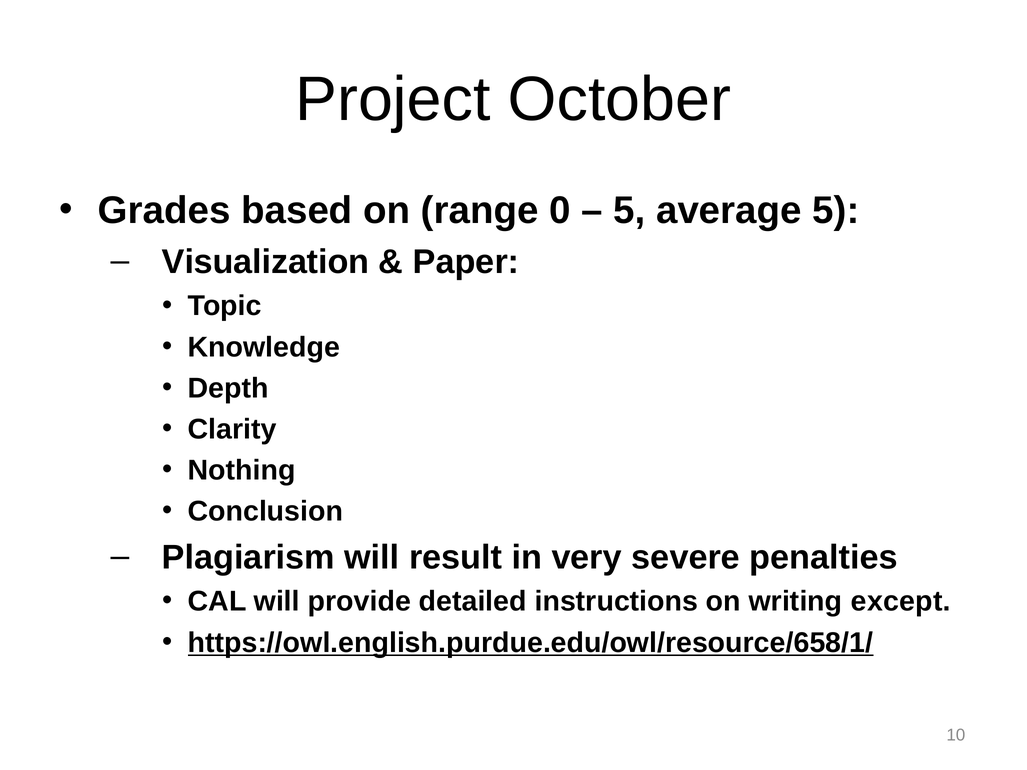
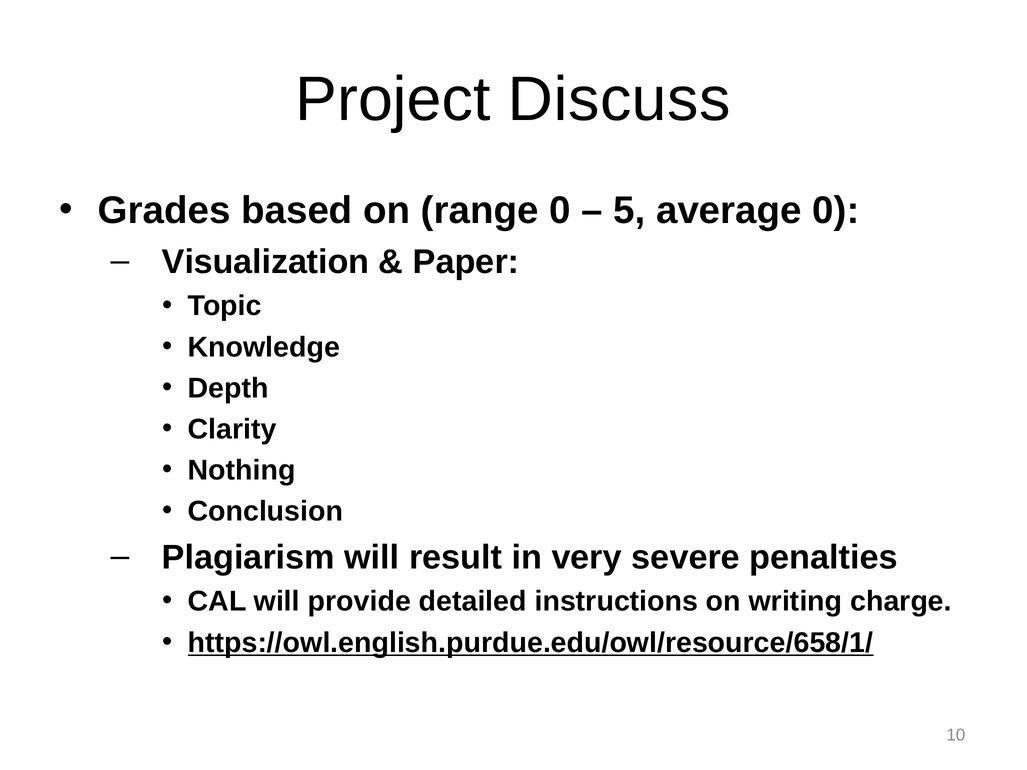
October: October -> Discuss (619, 99)
average 5: 5 -> 0 (836, 211)
except: except -> charge (901, 602)
